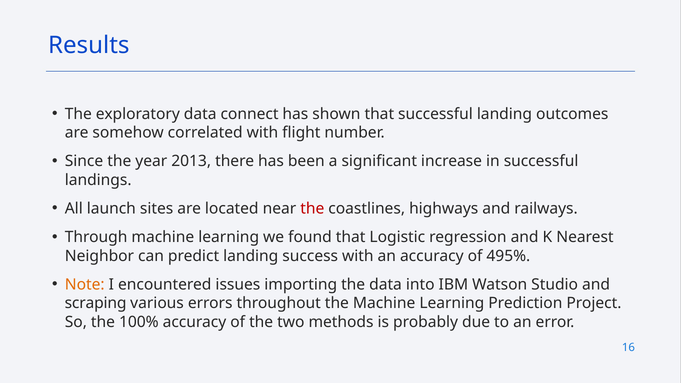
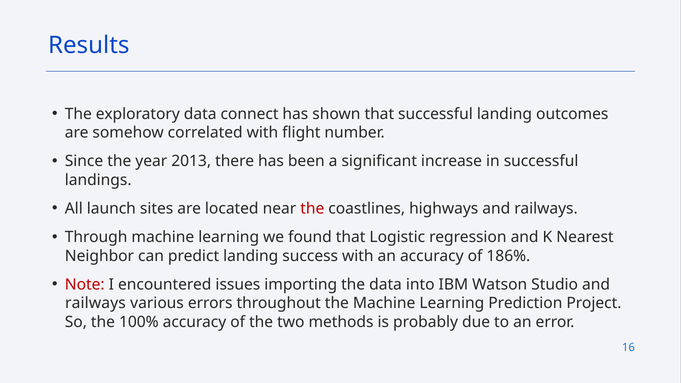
495%: 495% -> 186% (508, 256)
Note colour: orange -> red (85, 285)
scraping: scraping -> railways (95, 303)
